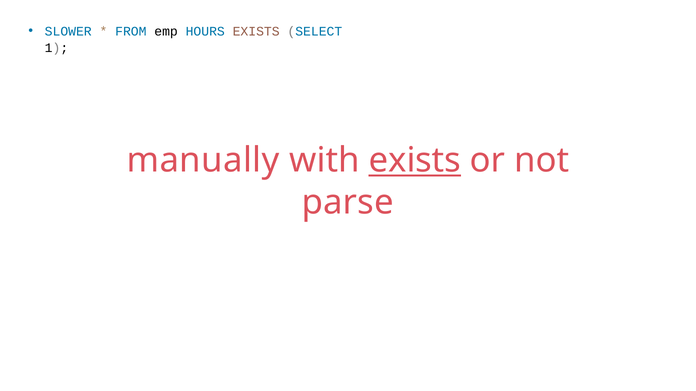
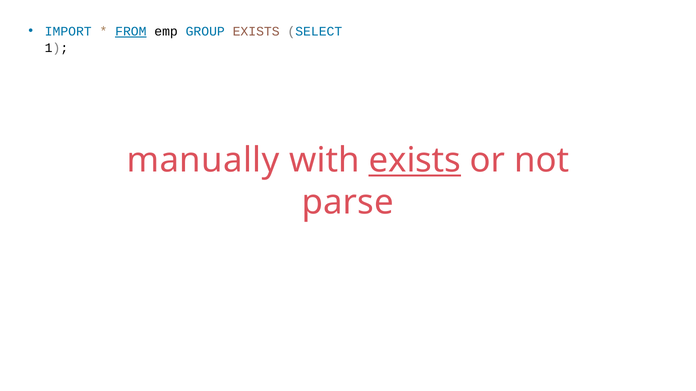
SLOWER: SLOWER -> IMPORT (68, 31)
FROM underline: none -> present (131, 31)
HOURS: HOURS -> GROUP (205, 31)
